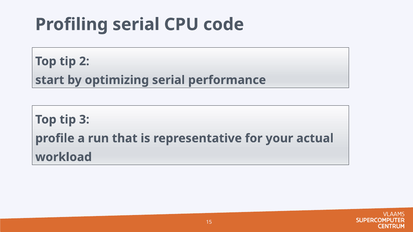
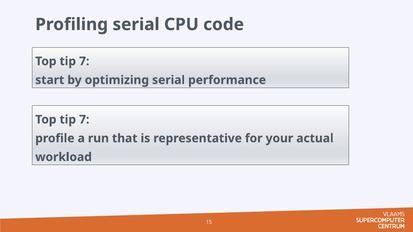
2: 2 -> 7 (84, 61)
3: 3 -> 7 (84, 120)
